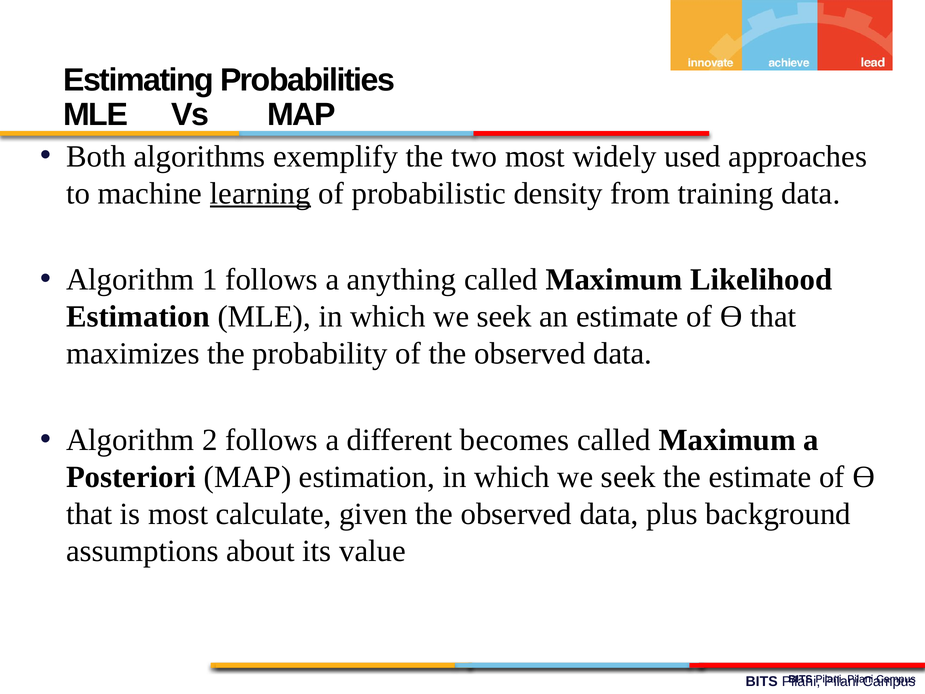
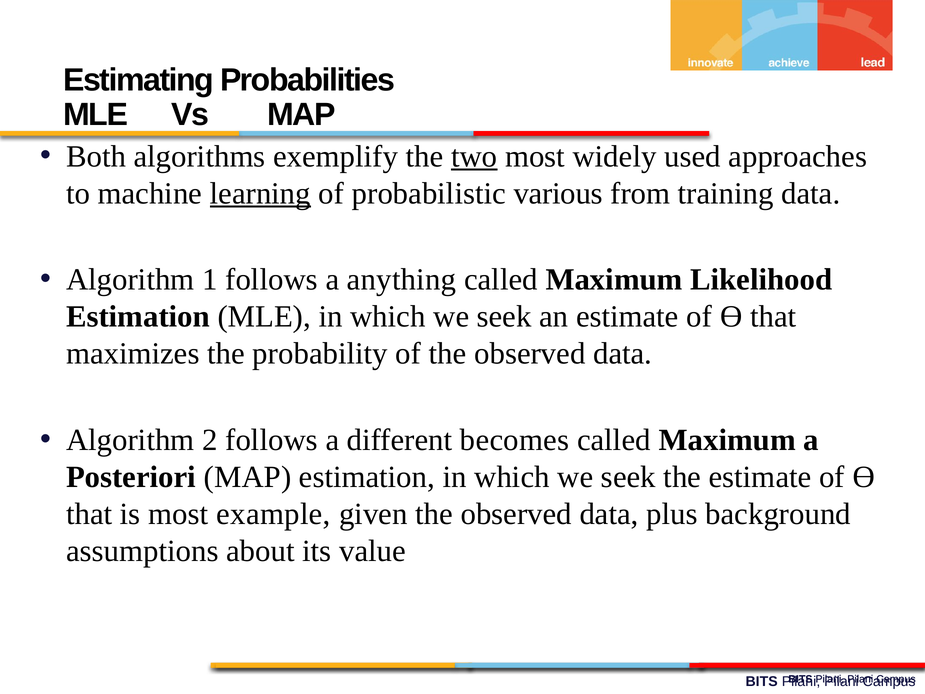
two underline: none -> present (474, 156)
density: density -> various (558, 193)
calculate: calculate -> example (273, 514)
